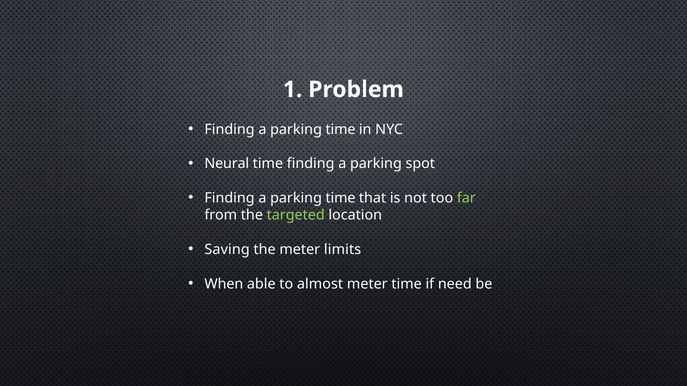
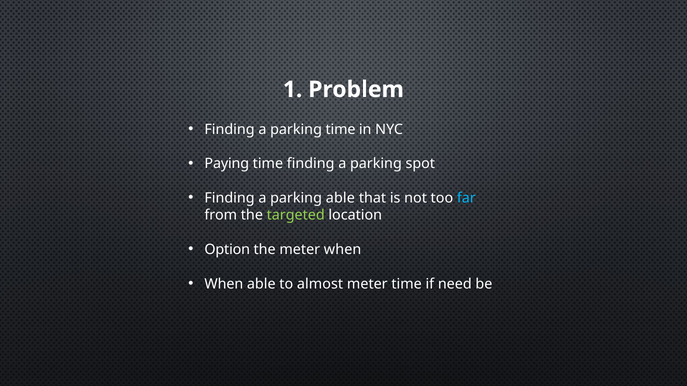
Neural: Neural -> Paying (227, 164)
time: time -> able (340, 198)
far colour: light green -> light blue (466, 198)
Saving: Saving -> Option (227, 250)
meter limits: limits -> when (343, 250)
